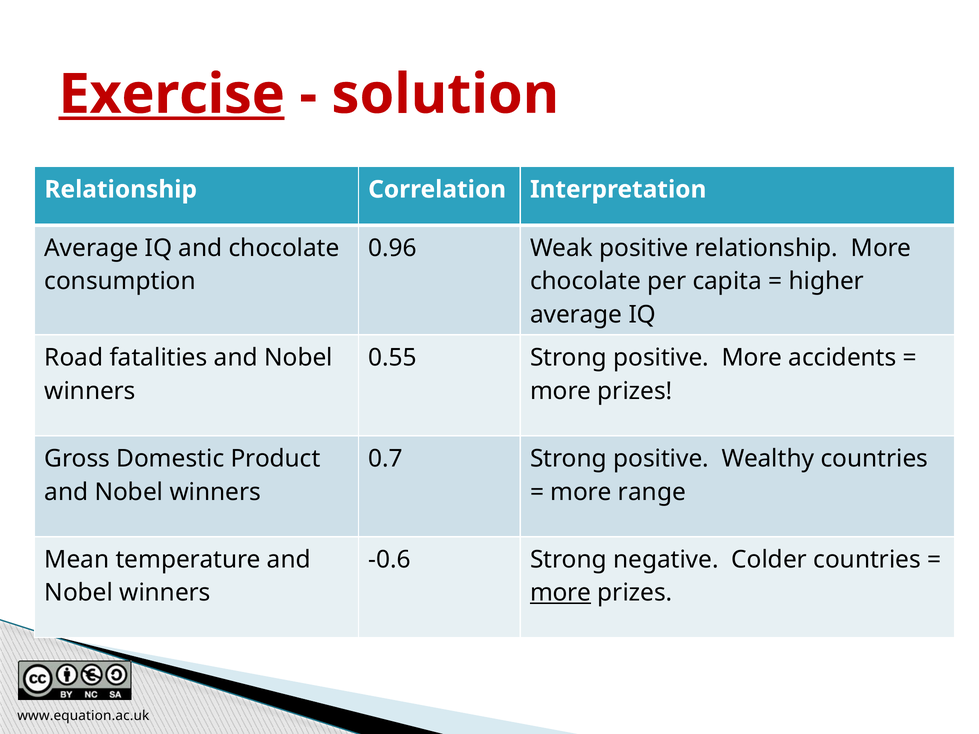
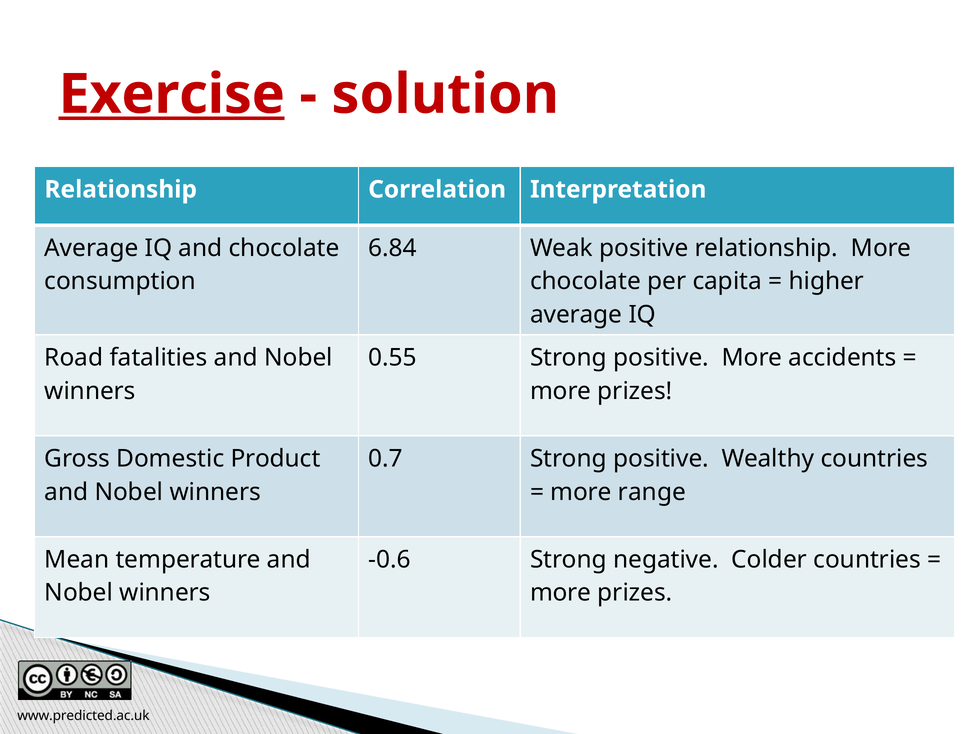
0.96: 0.96 -> 6.84 (392, 248)
more underline: present -> none (561, 593)
www.equation.ac.uk: www.equation.ac.uk -> www.predicted.ac.uk (83, 716)
